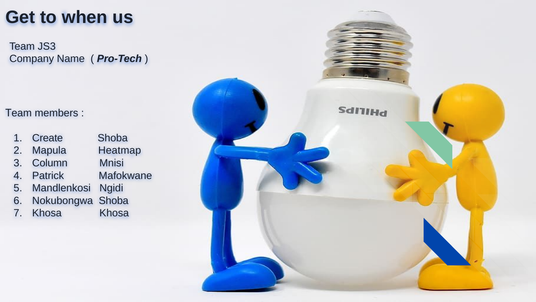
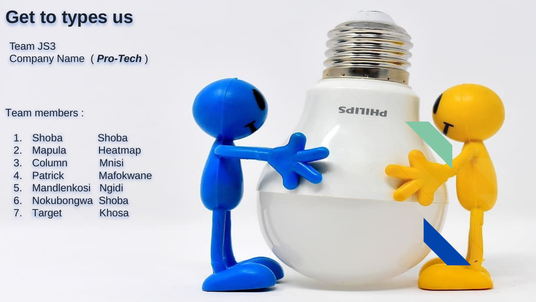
when: when -> types (85, 17)
Create: Create -> Shoba (47, 138)
Khosa: Khosa -> Target (47, 213)
